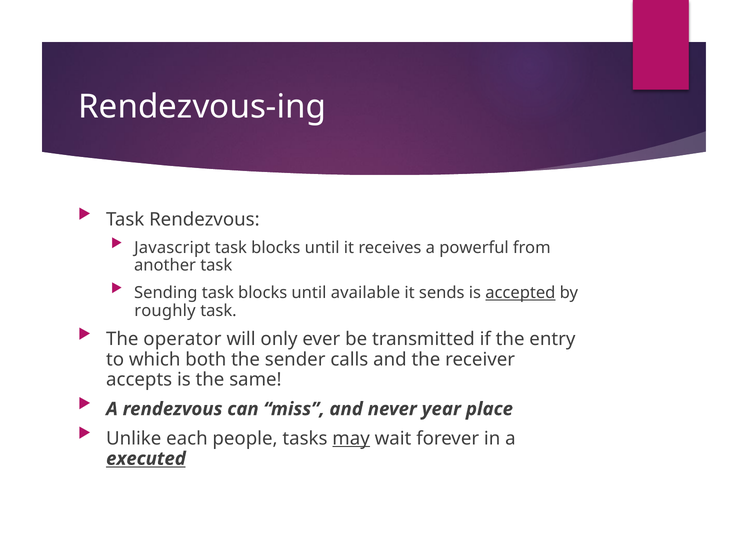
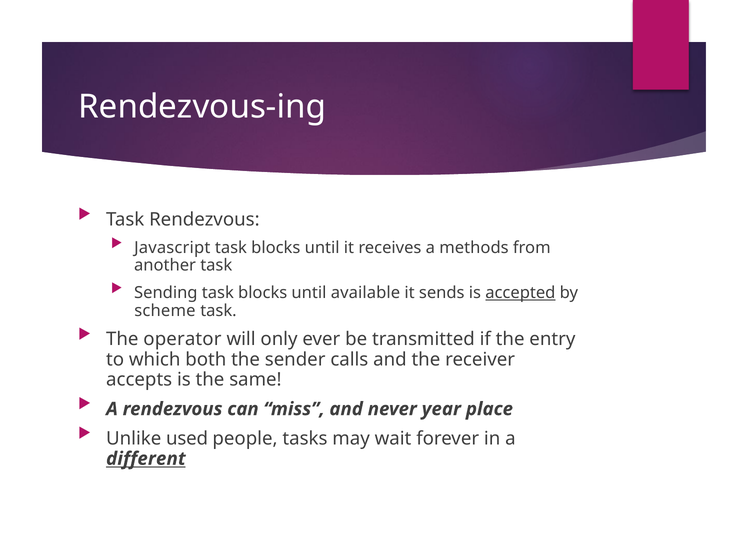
powerful: powerful -> methods (474, 248)
roughly: roughly -> scheme (165, 311)
each: each -> used (187, 439)
may underline: present -> none (351, 439)
executed: executed -> different (146, 459)
